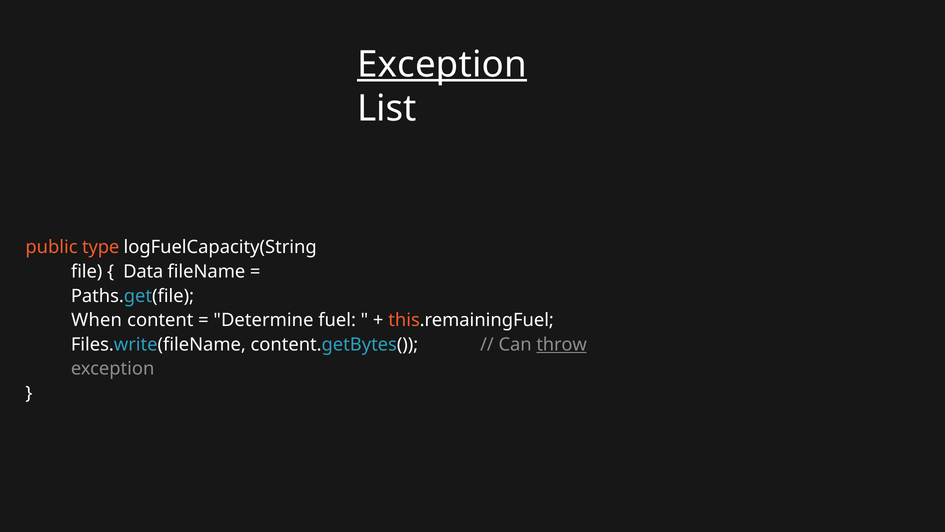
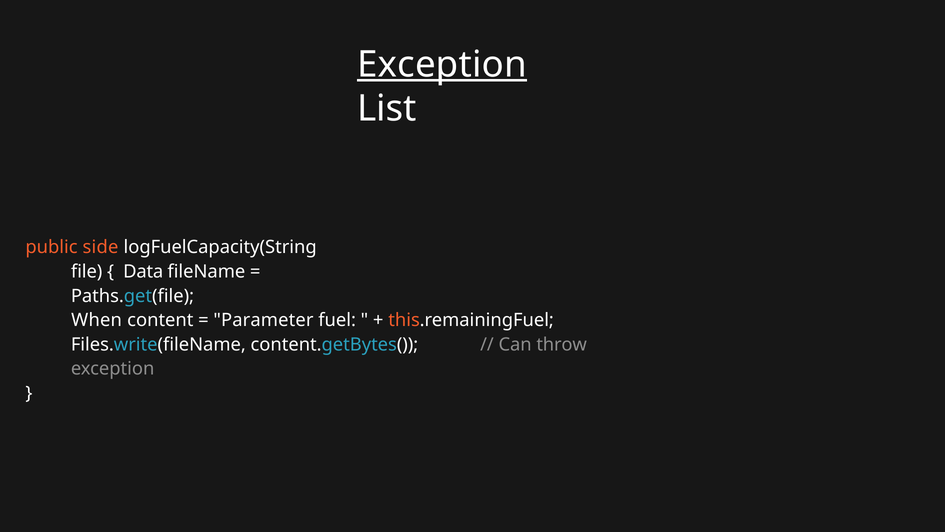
type: type -> side (100, 247)
Determine: Determine -> Parameter (263, 320)
throw underline: present -> none (562, 344)
